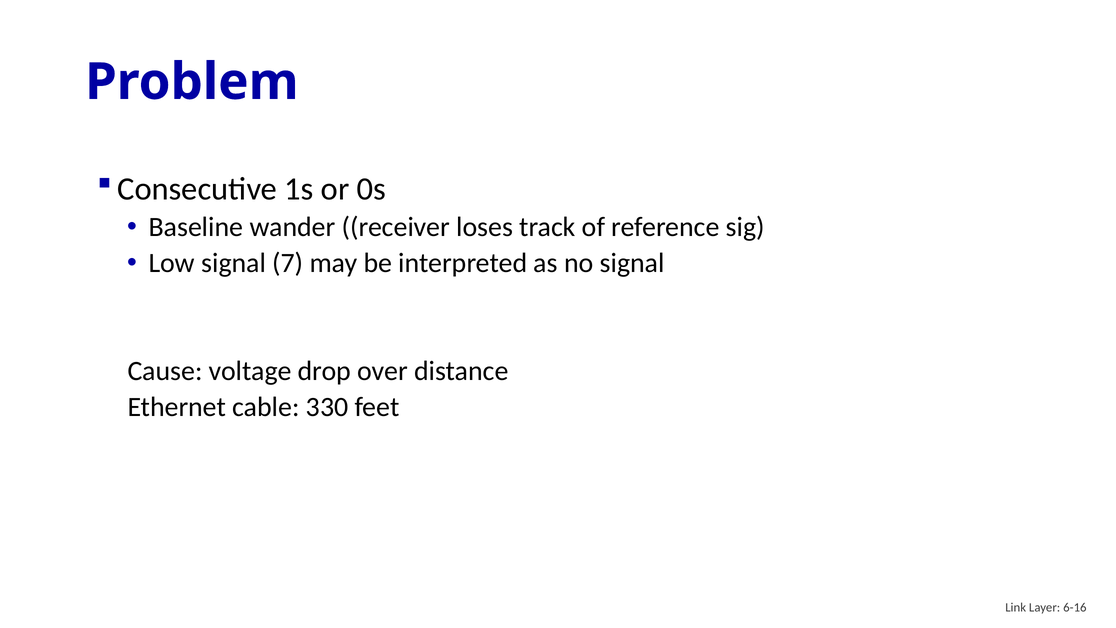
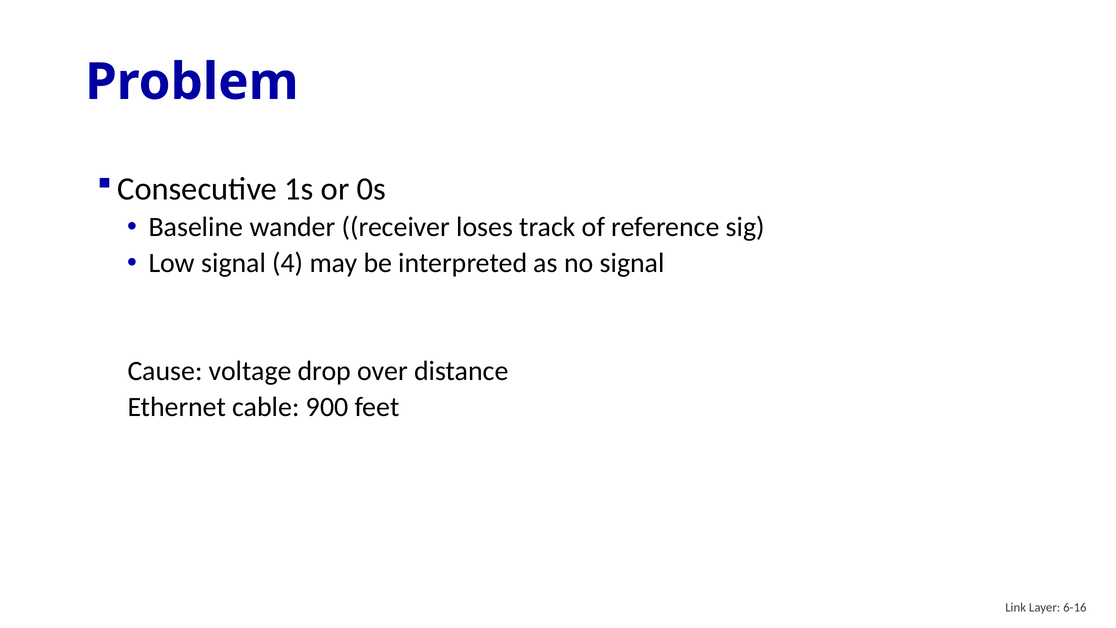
7: 7 -> 4 (288, 263)
330: 330 -> 900 (327, 407)
